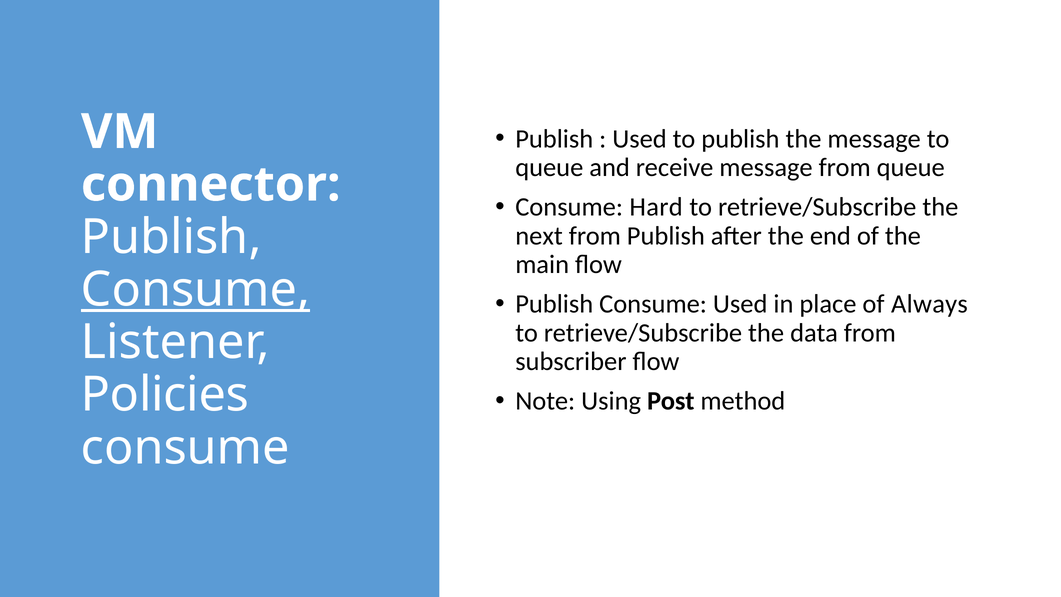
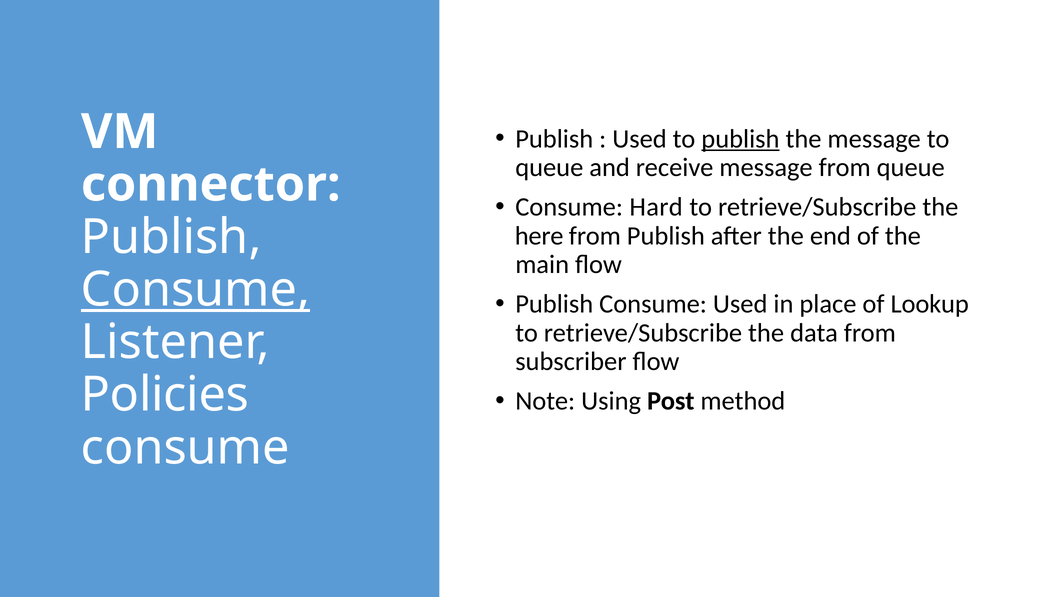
publish underline: none -> present (740, 139)
next: next -> here (539, 236)
Always: Always -> Lookup (930, 304)
